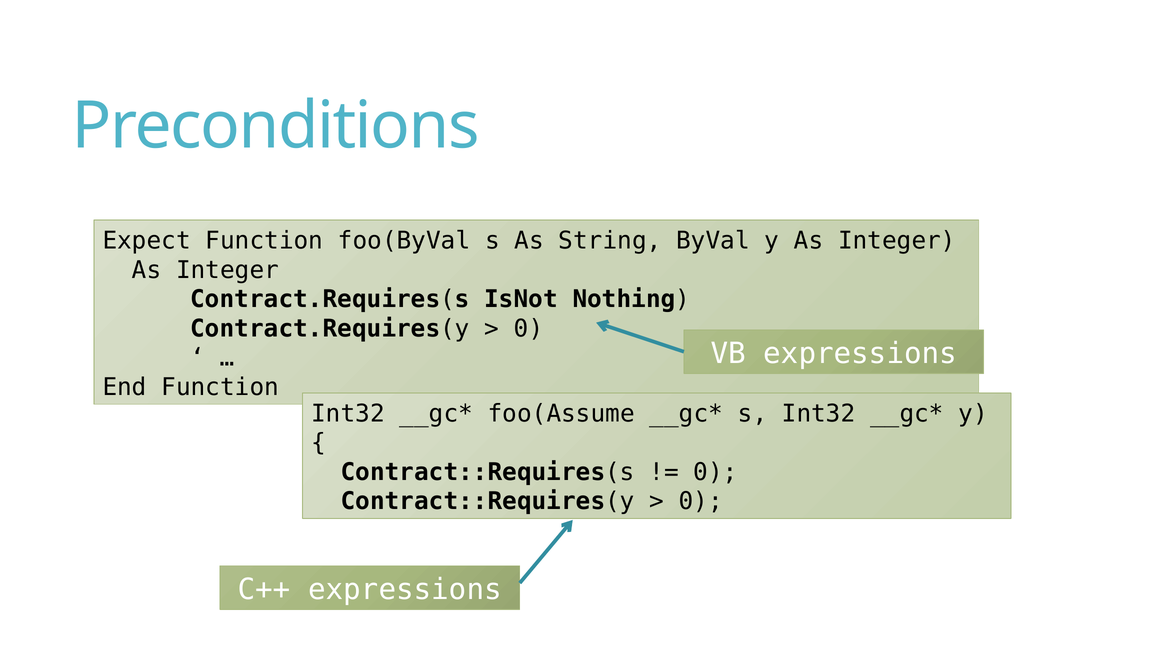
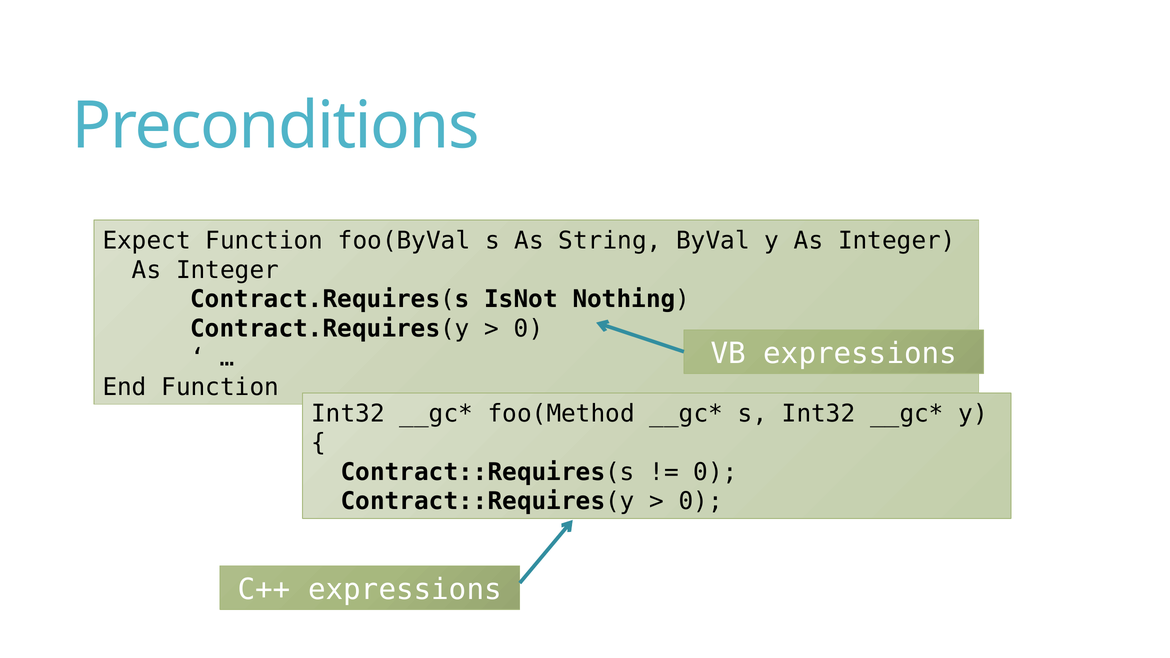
foo(Assume: foo(Assume -> foo(Method (561, 414)
